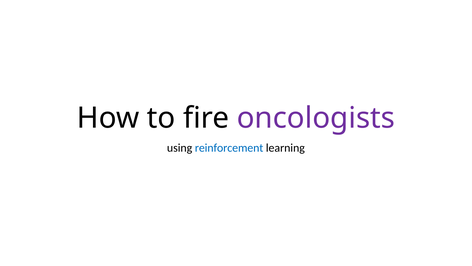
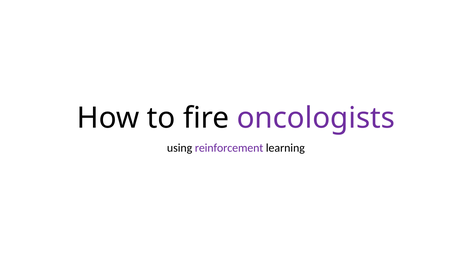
reinforcement colour: blue -> purple (229, 148)
